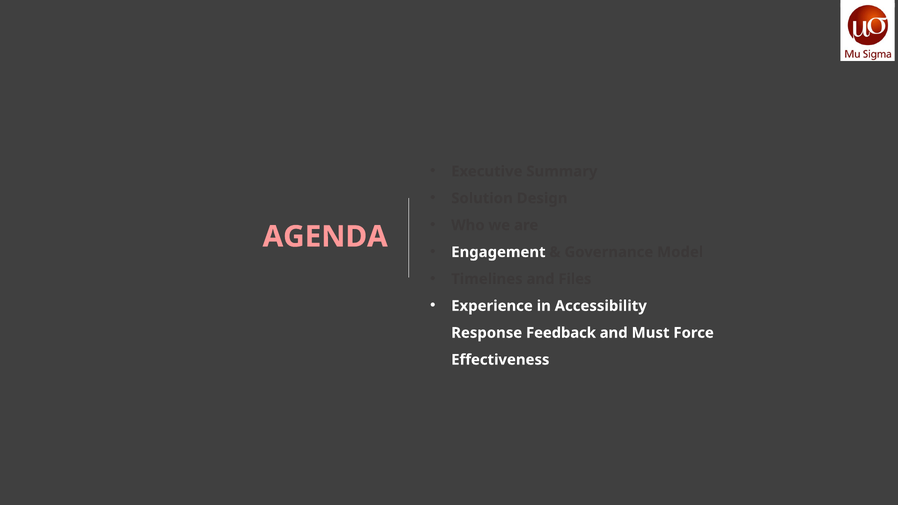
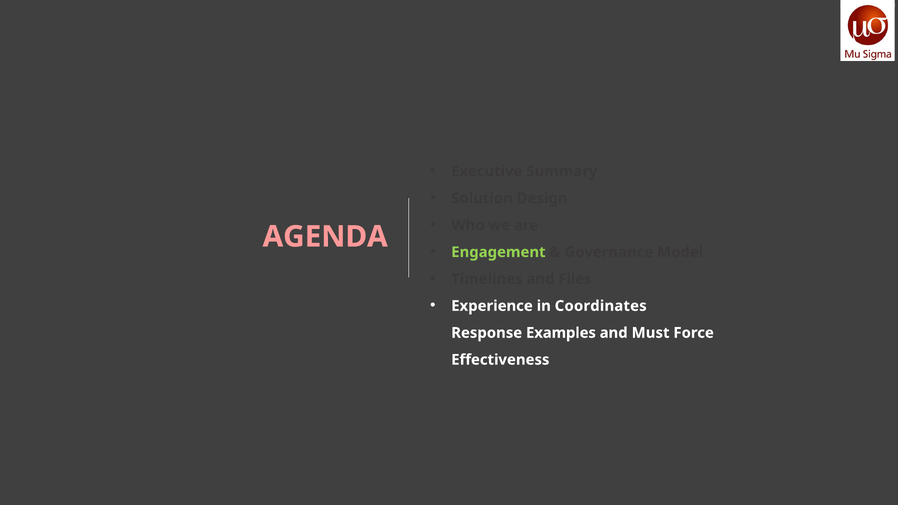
Engagement colour: white -> light green (498, 252)
Accessibility: Accessibility -> Coordinates (601, 306)
Feedback: Feedback -> Examples (561, 333)
